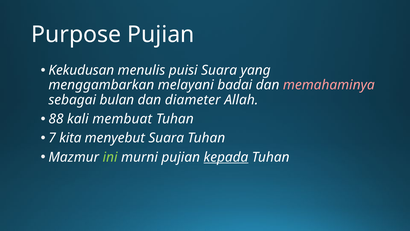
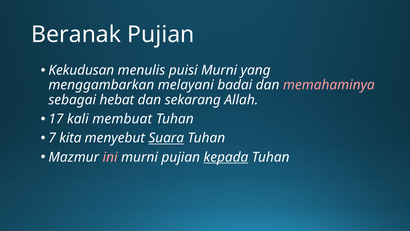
Purpose: Purpose -> Beranak (76, 34)
puisi Suara: Suara -> Murni (219, 70)
bulan: bulan -> hebat (117, 100)
diameter: diameter -> sekarang (193, 100)
88: 88 -> 17 (56, 119)
Suara underline: none -> present (166, 138)
ini colour: light green -> pink (110, 157)
